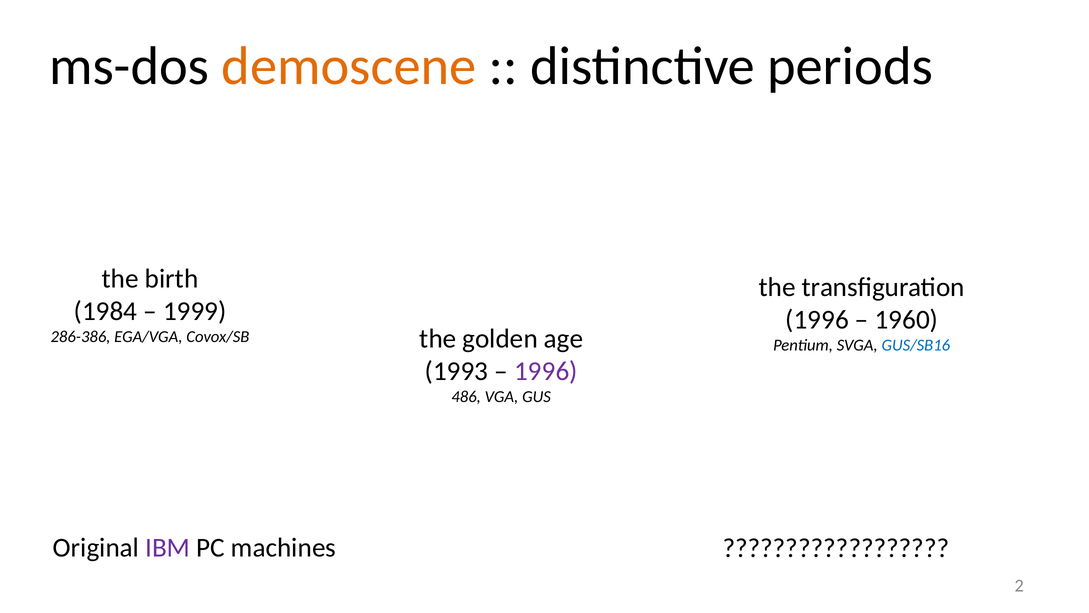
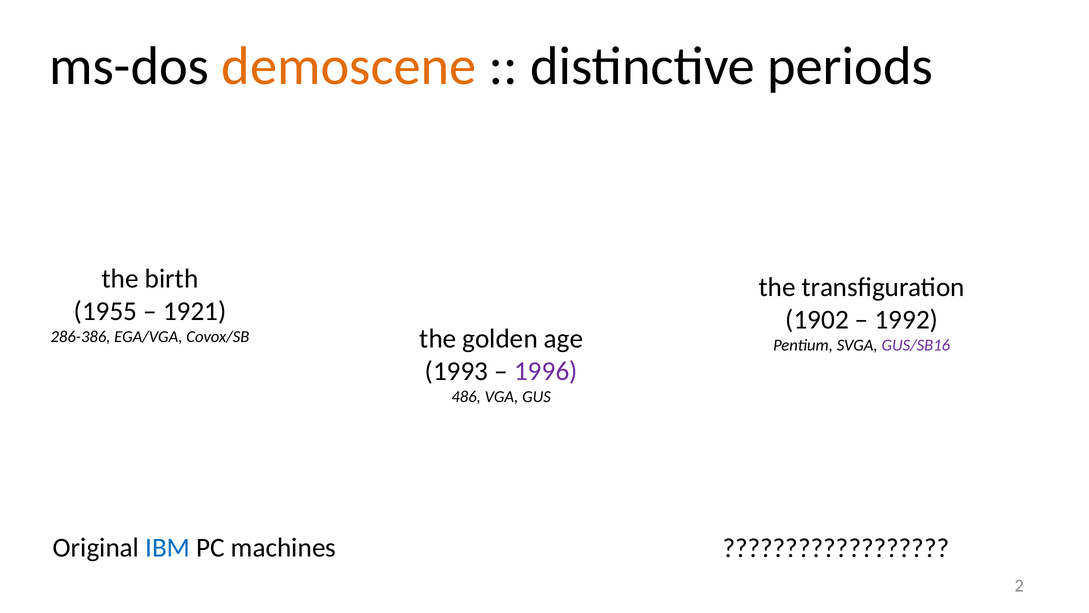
1984: 1984 -> 1955 (105, 311)
1999: 1999 -> 1921 (195, 311)
1996: 1996 -> 1902 (817, 320)
1960: 1960 -> 1992 (906, 320)
GUS/SB16 colour: blue -> purple (916, 345)
IBM colour: purple -> blue (168, 548)
